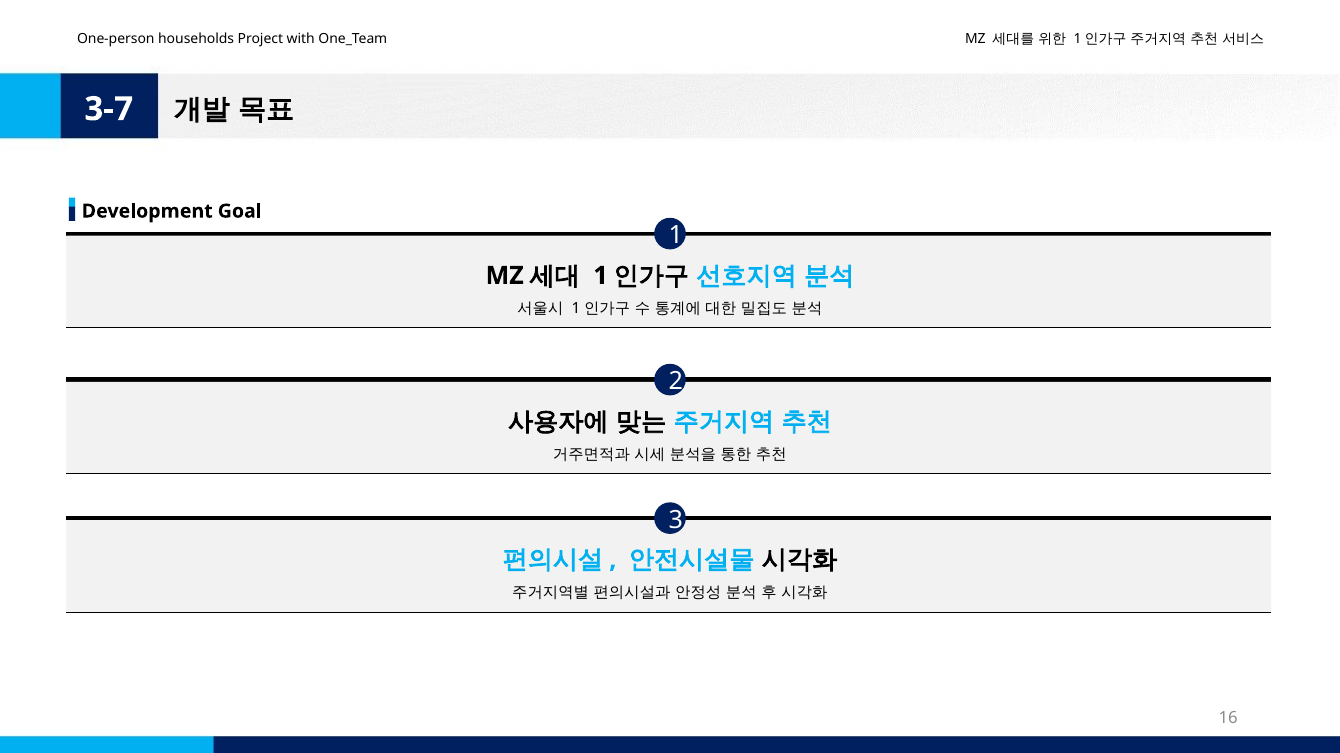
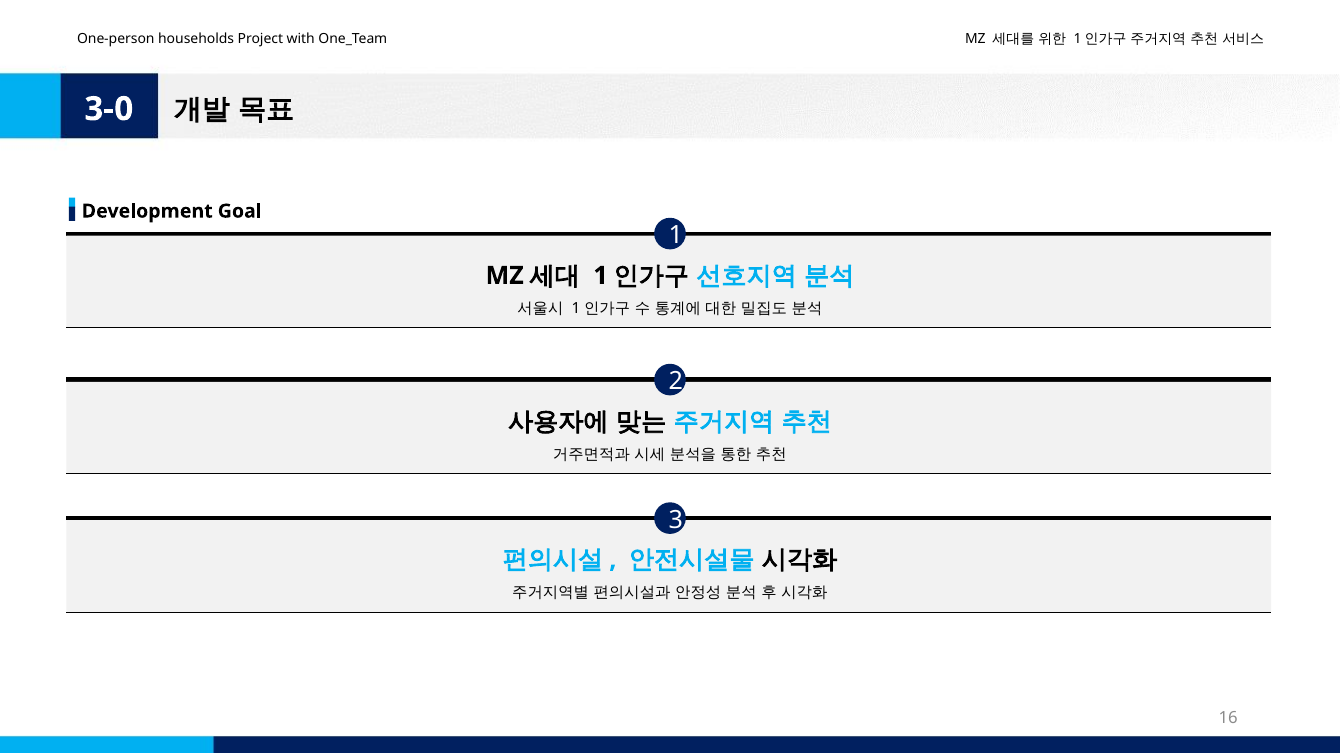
3-7: 3-7 -> 3-0 (109, 109)
